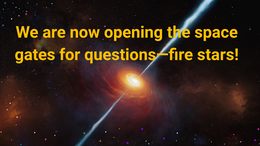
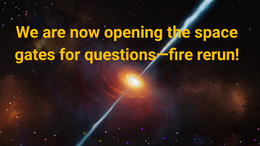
stars: stars -> rerun (218, 55)
